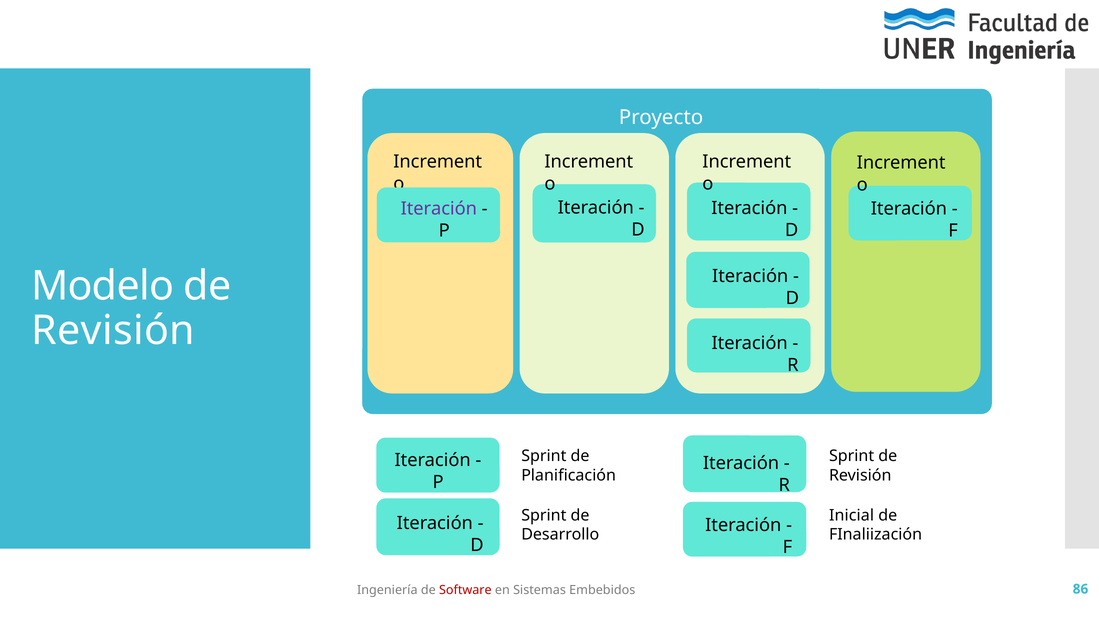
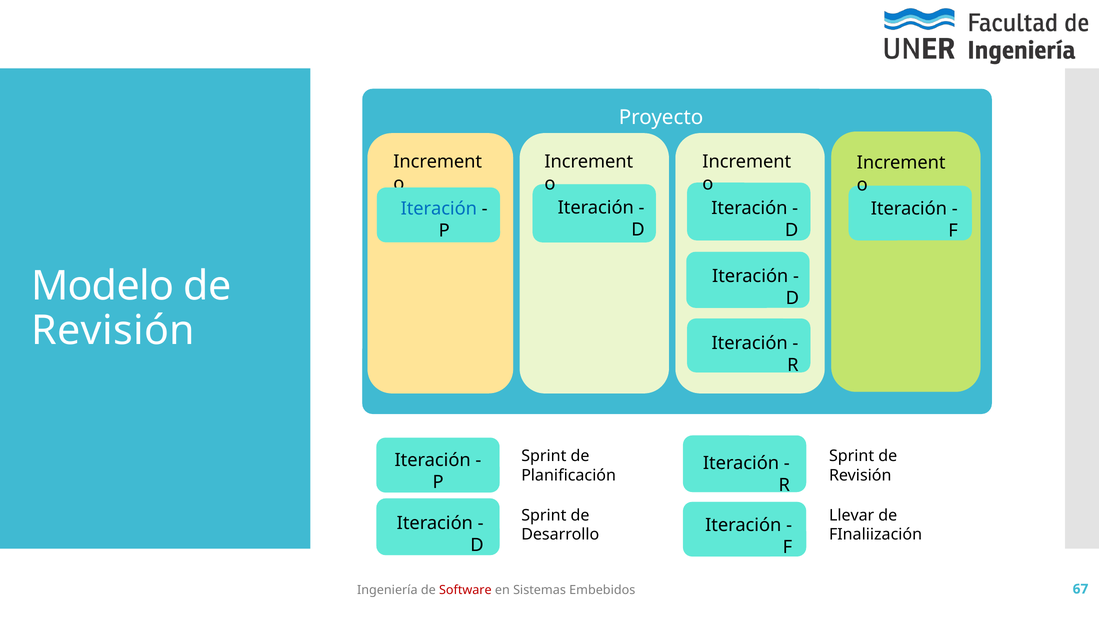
Iteración colour: purple -> blue (439, 209)
Inicial: Inicial -> Llevar (852, 515)
86: 86 -> 67 (1080, 589)
